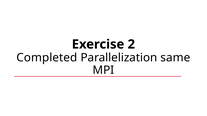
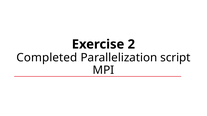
same: same -> script (175, 58)
